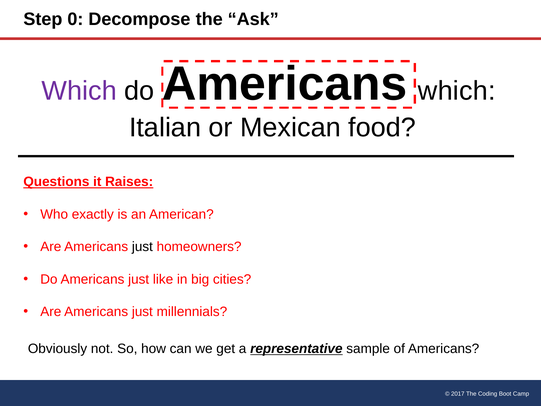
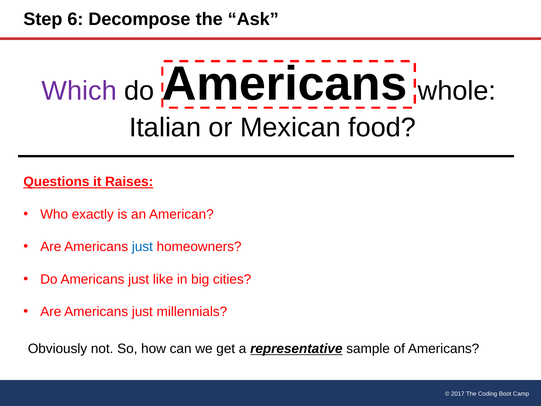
0: 0 -> 6 (75, 19)
Americans which: which -> whole (457, 91)
just colour: black -> blue (142, 247)
